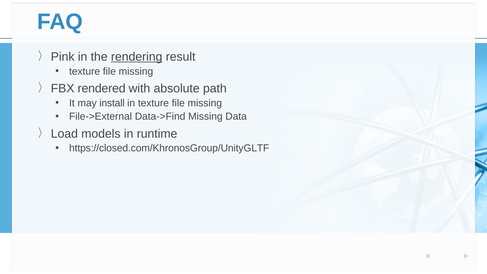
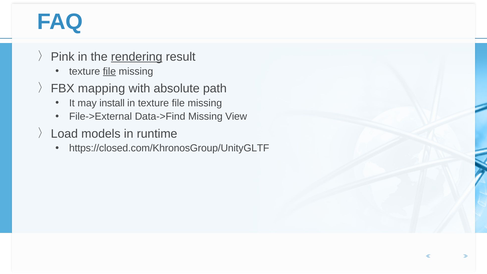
file underline: none -> present (109, 71)
rendered: rendered -> mapping (101, 88)
Data: Data -> View (236, 117)
